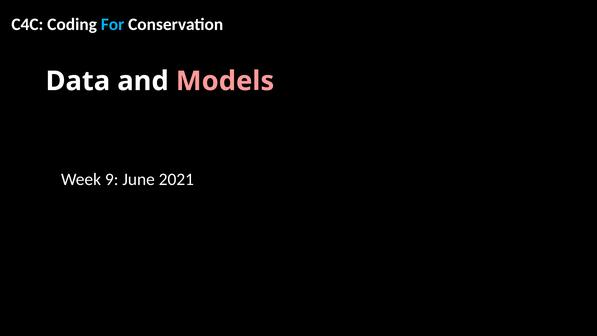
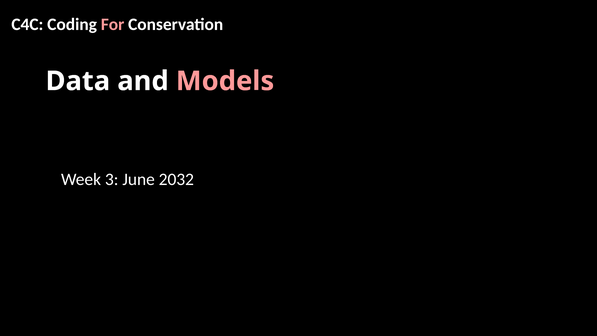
For colour: light blue -> pink (113, 24)
9: 9 -> 3 (112, 179)
2021: 2021 -> 2032 (176, 179)
